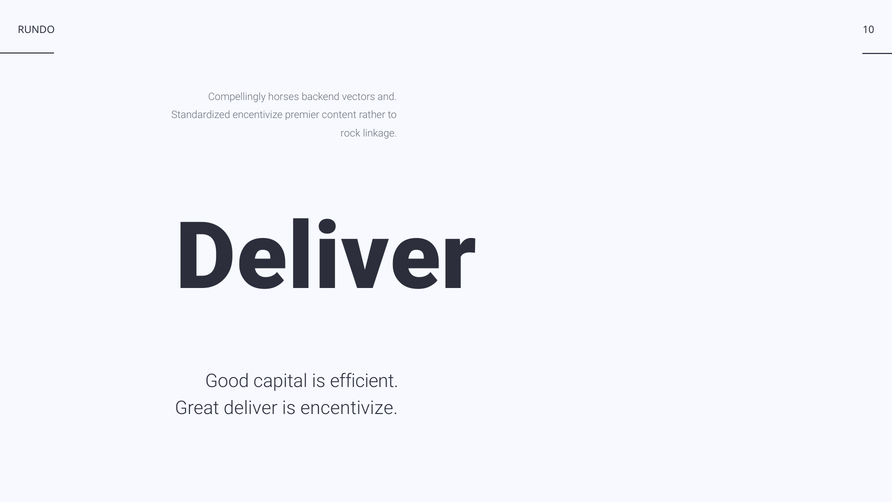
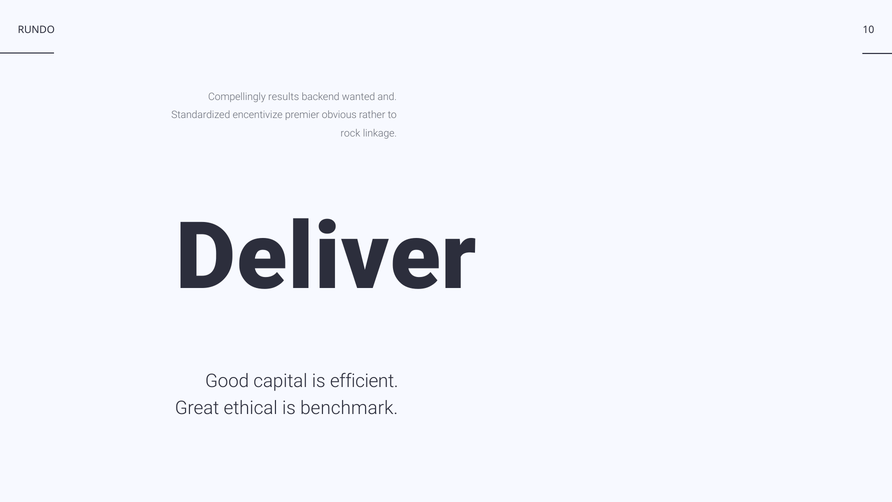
horses: horses -> results (284, 97)
vectors: vectors -> wanted (359, 97)
content: content -> obvious (339, 115)
Great deliver: deliver -> ethical (251, 408)
is encentivize: encentivize -> benchmark (349, 408)
